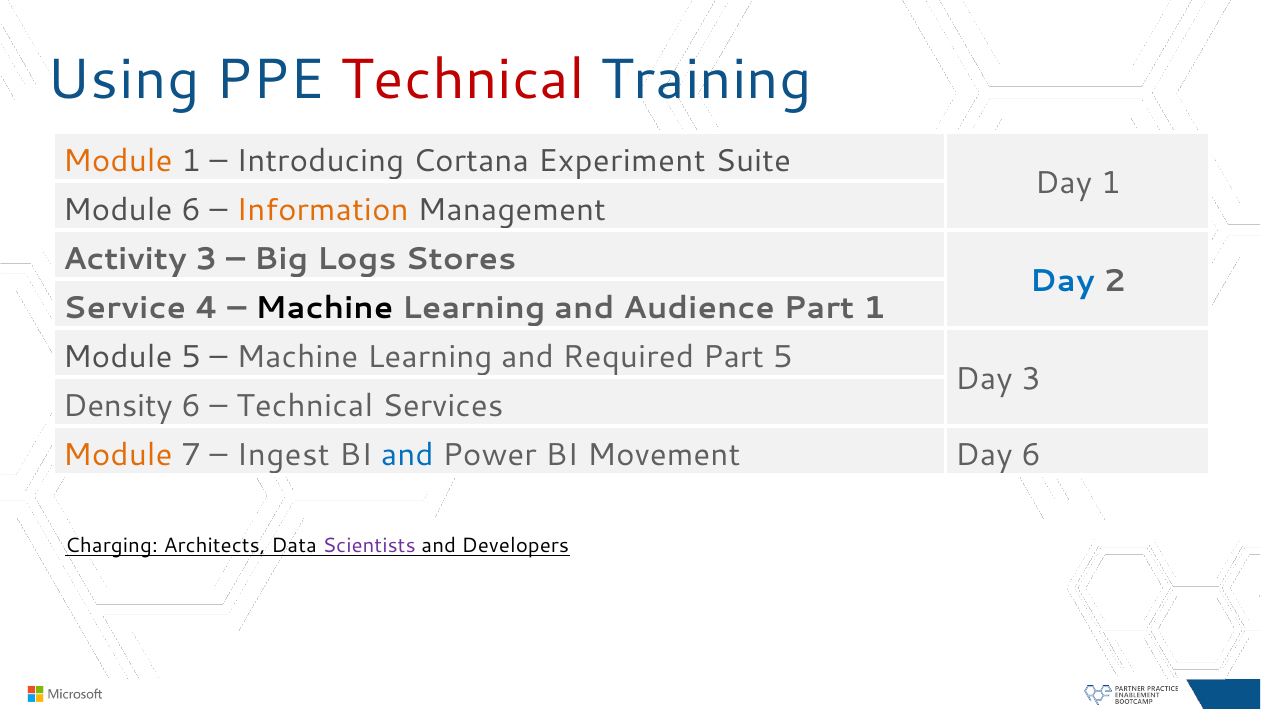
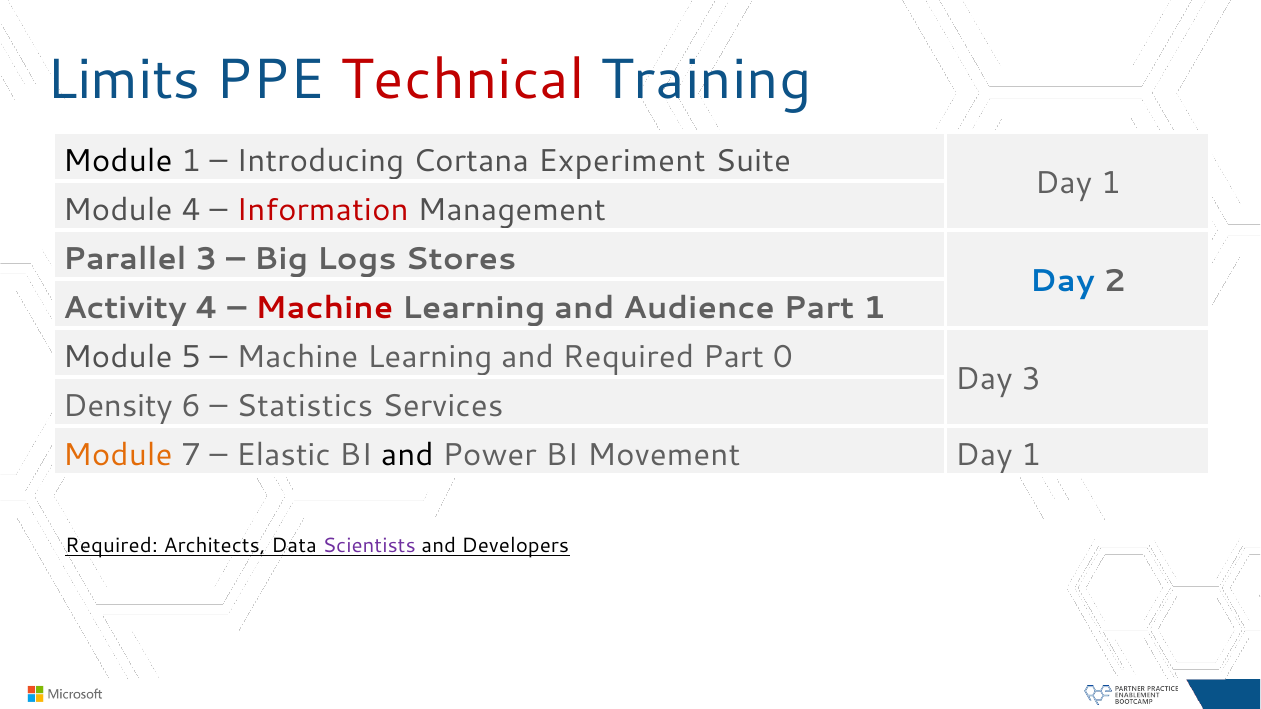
Using: Using -> Limits (124, 80)
Module colour: orange -> black (118, 161)
Module 6: 6 -> 4 (191, 210)
Information colour: orange -> red (322, 210)
Activity: Activity -> Parallel (125, 259)
Service: Service -> Activity (125, 308)
Machine colour: black -> red (324, 308)
Part 5: 5 -> 0 (783, 357)
Technical: Technical -> Statistics (305, 406)
Ingest: Ingest -> Elastic (283, 455)
and colour: blue -> black (407, 455)
6: 6 -> 1 (1031, 455)
Charging: Charging -> Required (111, 546)
